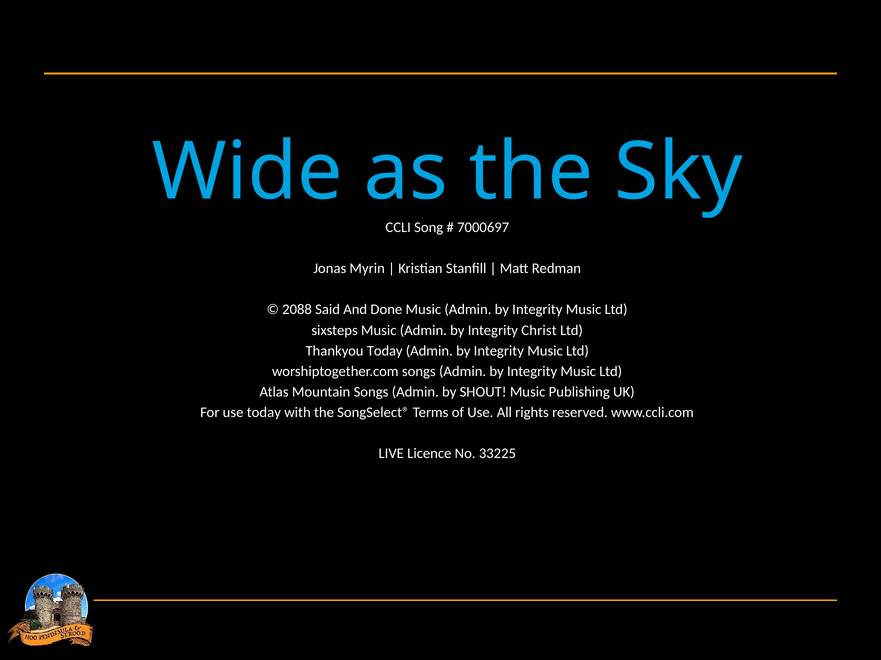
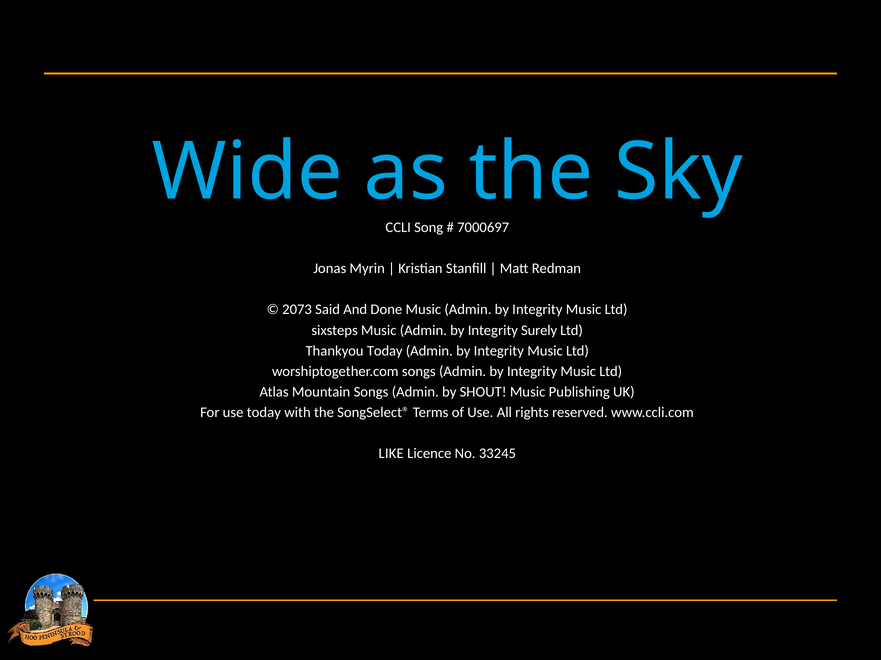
2088: 2088 -> 2073 (297, 310)
Christ: Christ -> Surely (539, 331)
LIVE: LIVE -> LIKE (391, 454)
33225: 33225 -> 33245 (497, 454)
